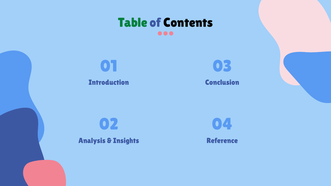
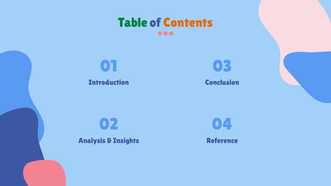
Contents colour: black -> orange (188, 23)
